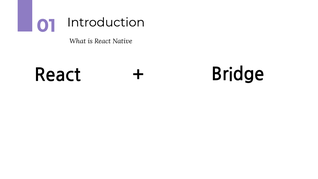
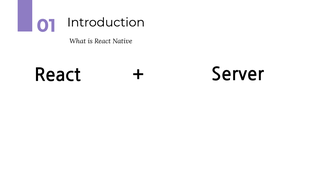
Bridge: Bridge -> Server (238, 74)
